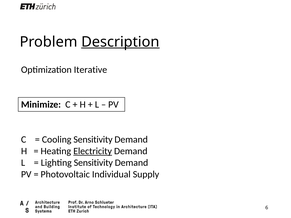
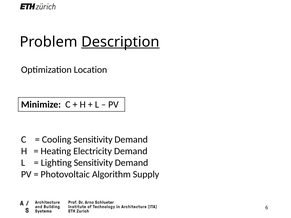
Iterative: Iterative -> Location (90, 70)
Electricity underline: present -> none (93, 151)
Individual: Individual -> Algorithm (111, 175)
